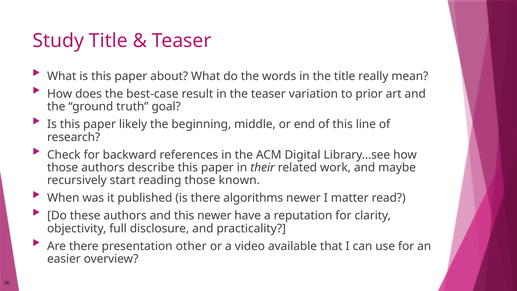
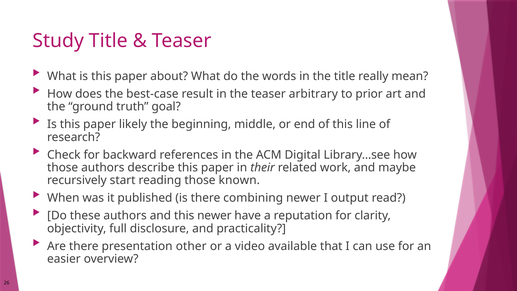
variation: variation -> arbitrary (313, 94)
algorithms: algorithms -> combining (253, 198)
matter: matter -> output (350, 198)
